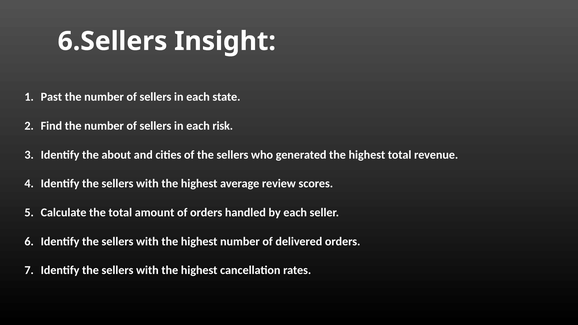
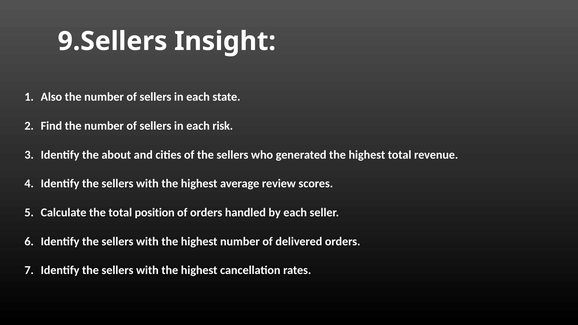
6.Sellers: 6.Sellers -> 9.Sellers (113, 41)
Past: Past -> Also (51, 97)
amount: amount -> position (155, 213)
